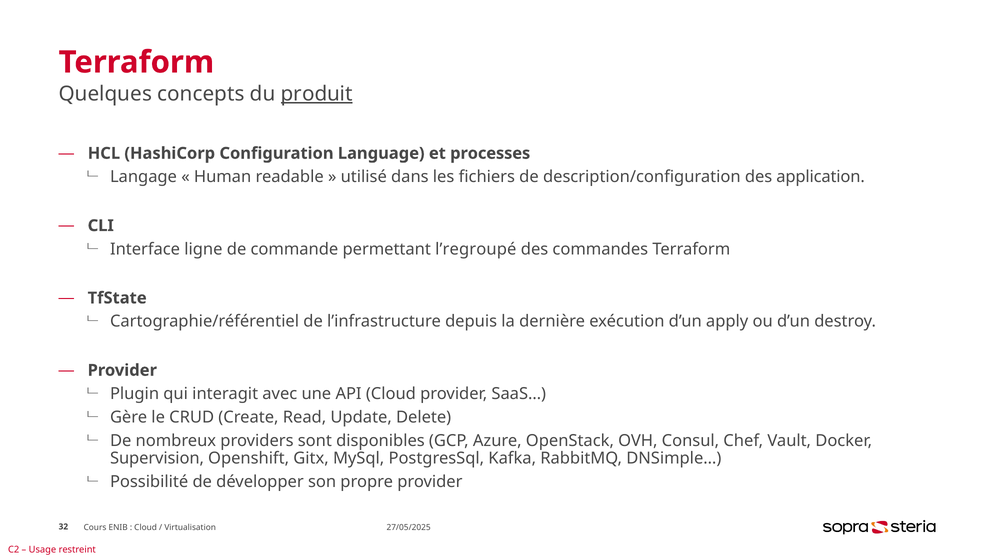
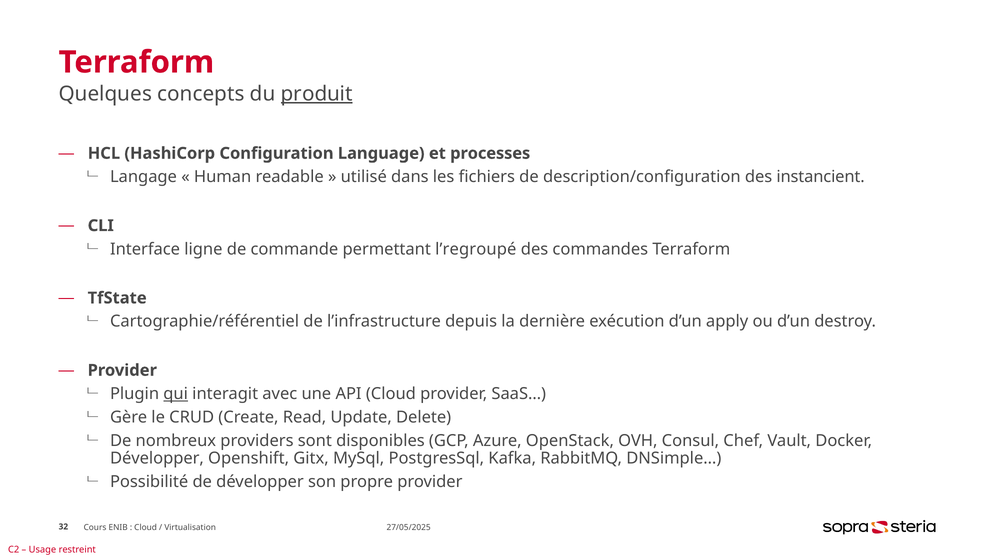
application: application -> instancient (821, 177)
qui underline: none -> present (176, 394)
Supervision: Supervision -> Développer (157, 459)
